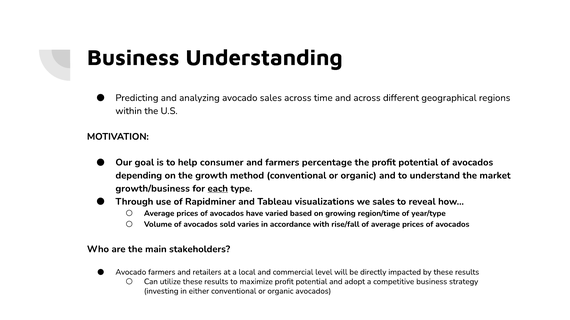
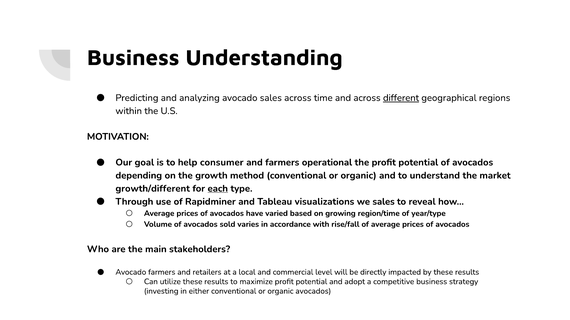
different underline: none -> present (401, 98)
percentage: percentage -> operational (327, 163)
growth/business: growth/business -> growth/different (153, 189)
